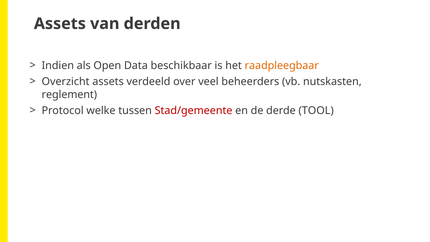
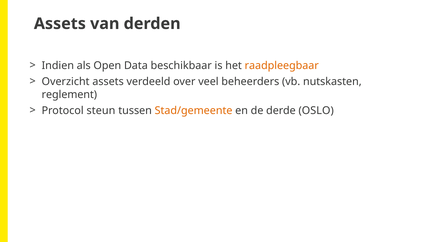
welke: welke -> steun (101, 110)
Stad/gemeente colour: red -> orange (194, 110)
TOOL: TOOL -> OSLO (316, 110)
